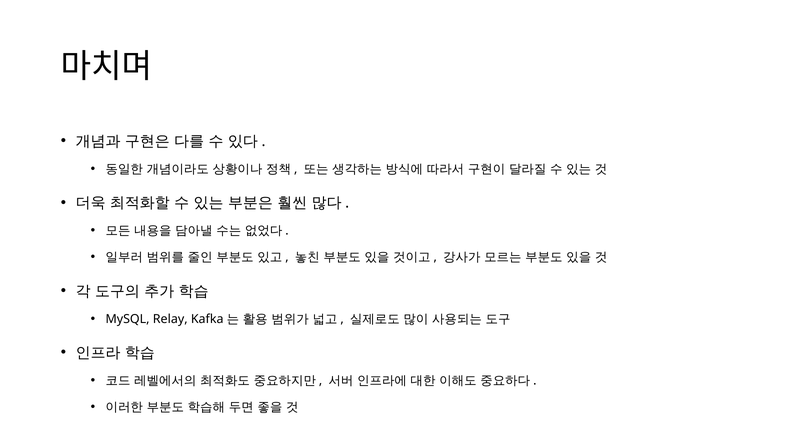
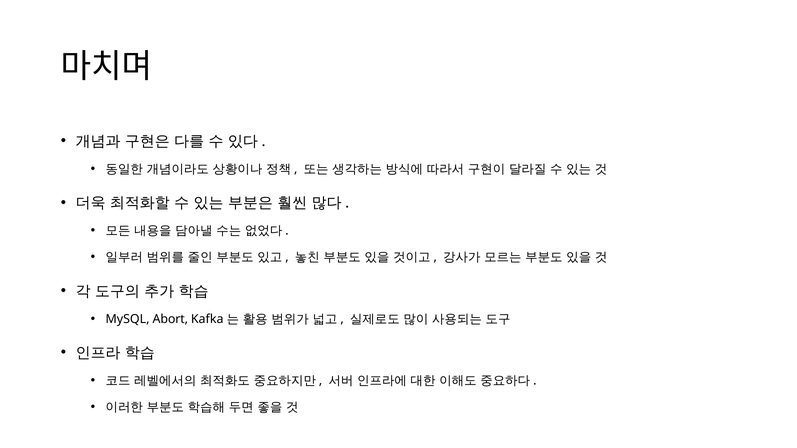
Relay: Relay -> Abort (170, 319)
